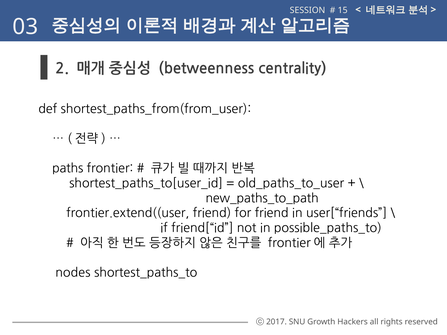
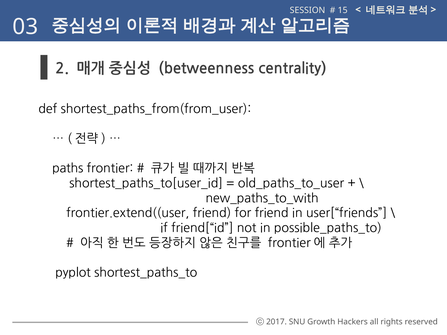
new_paths_to_path: new_paths_to_path -> new_paths_to_with (262, 198)
nodes: nodes -> pyplot (73, 273)
